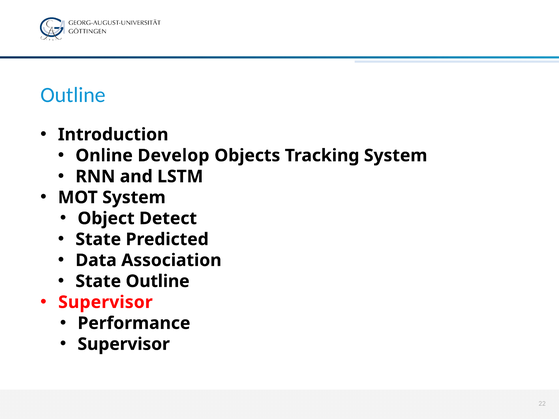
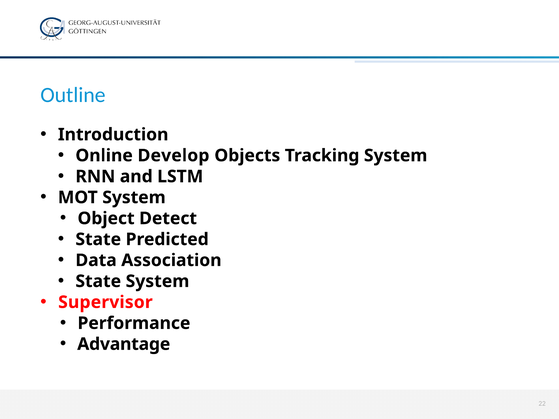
State Outline: Outline -> System (157, 281)
Supervisor: Supervisor -> Advantage (124, 344)
